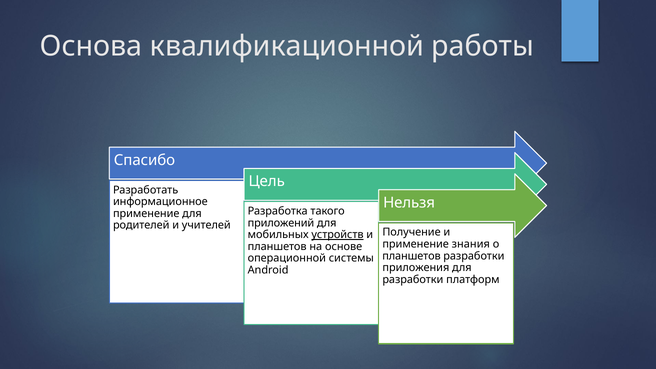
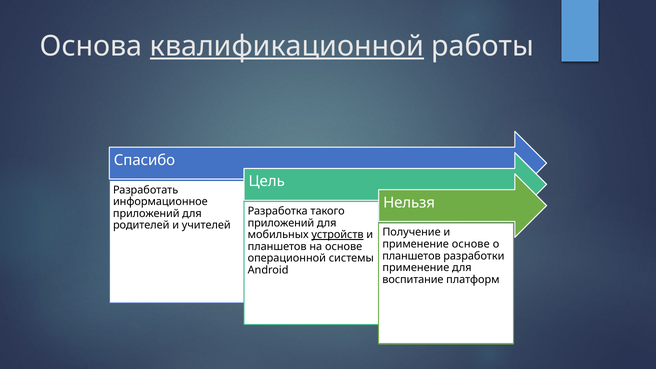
квалификационной underline: none -> present (287, 46)
применение: применение -> приложений (146, 214)
применение знания: знания -> основе (471, 244)
приложения: приложения -> применение (416, 268)
разработки: разработки -> воспитание (413, 280)
